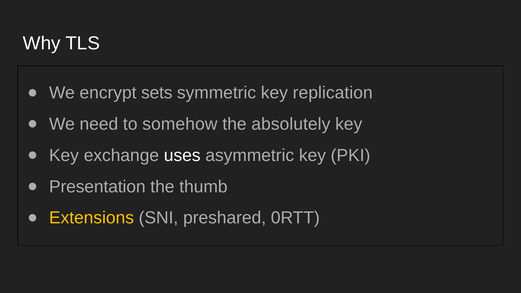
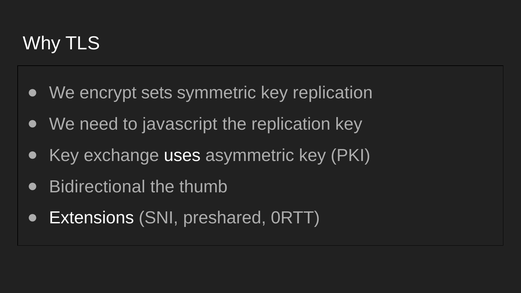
somehow: somehow -> javascript (180, 124)
the absolutely: absolutely -> replication (291, 124)
Presentation: Presentation -> Bidirectional (97, 187)
Extensions colour: yellow -> white (91, 218)
